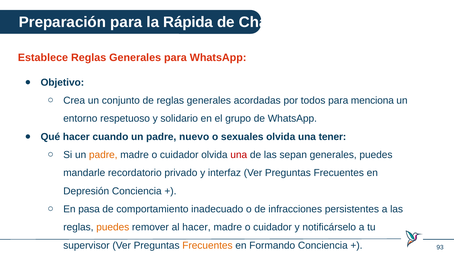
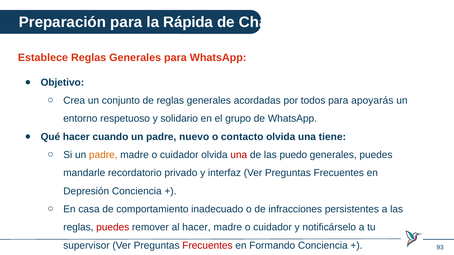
menciona: menciona -> apoyarás (372, 101)
sexuales: sexuales -> contacto (242, 137)
tener: tener -> tiene (332, 137)
sepan: sepan -> puedo (293, 155)
pasa: pasa -> casa (89, 209)
puedes colour: orange -> red (113, 228)
Frecuentes colour: orange -> red (207, 246)
